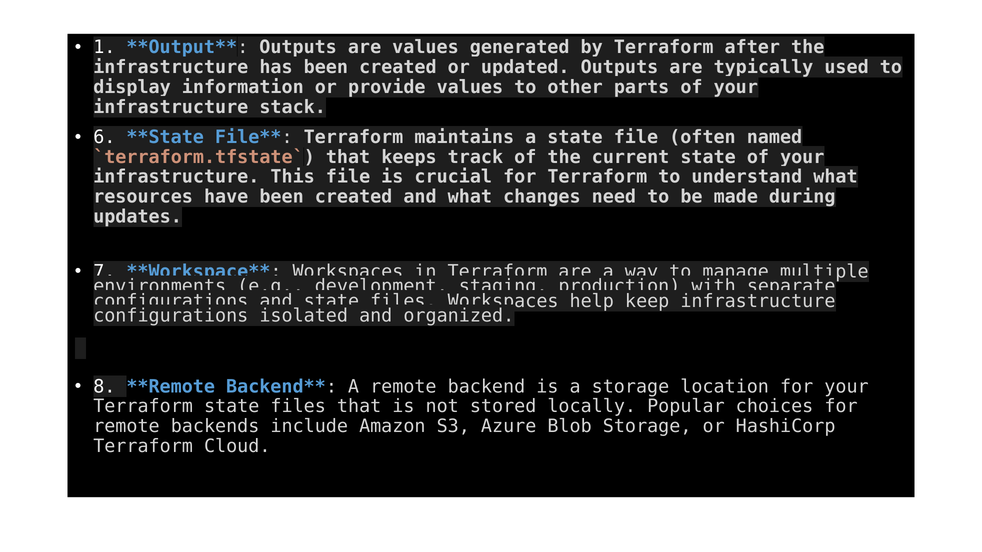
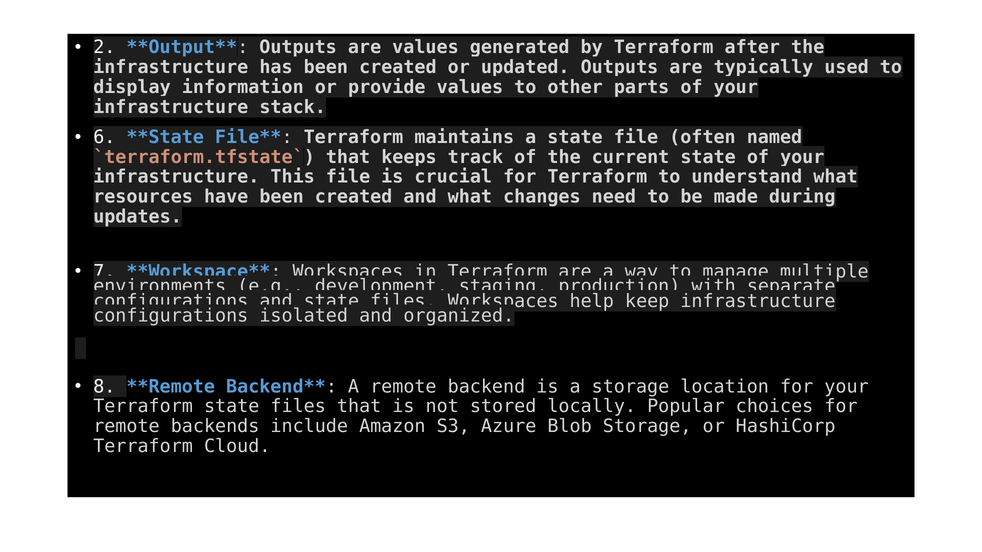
1: 1 -> 2 (104, 47)
